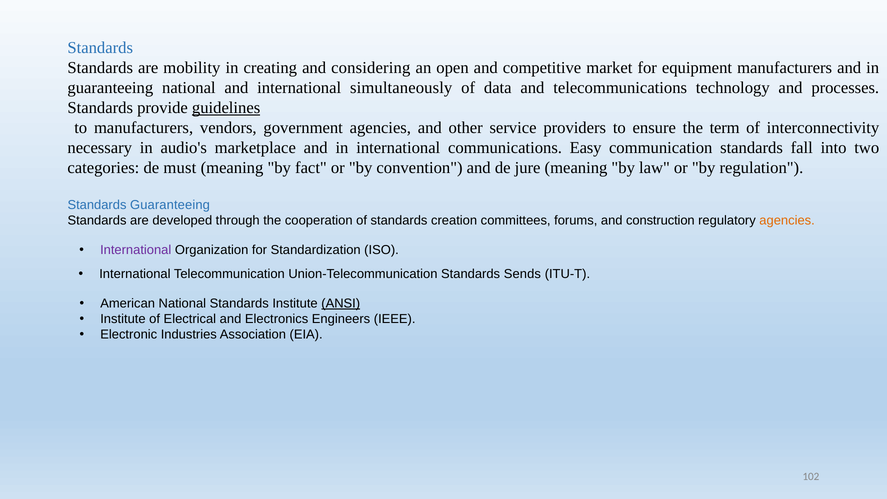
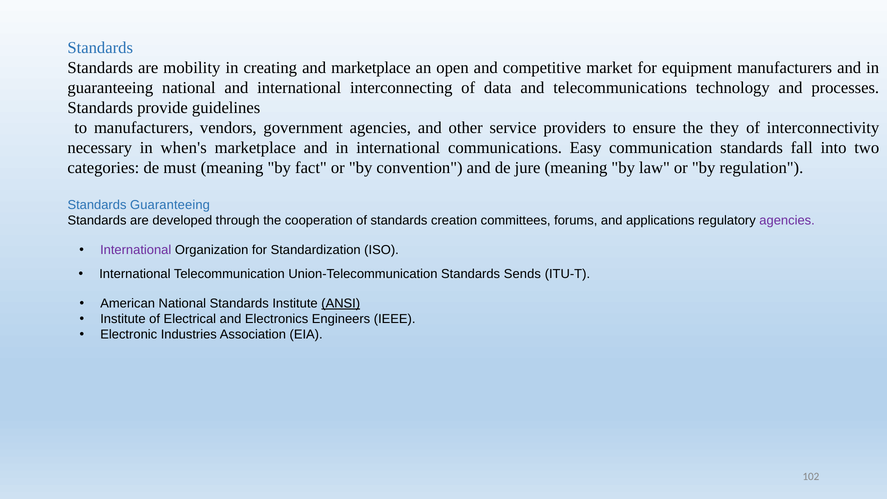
and considering: considering -> marketplace (371, 68)
simultaneously: simultaneously -> interconnecting (401, 88)
guidelines underline: present -> none (226, 108)
term: term -> they (724, 128)
audio's: audio's -> when's (184, 148)
construction: construction -> applications (660, 221)
agencies colour: orange -> purple (787, 221)
